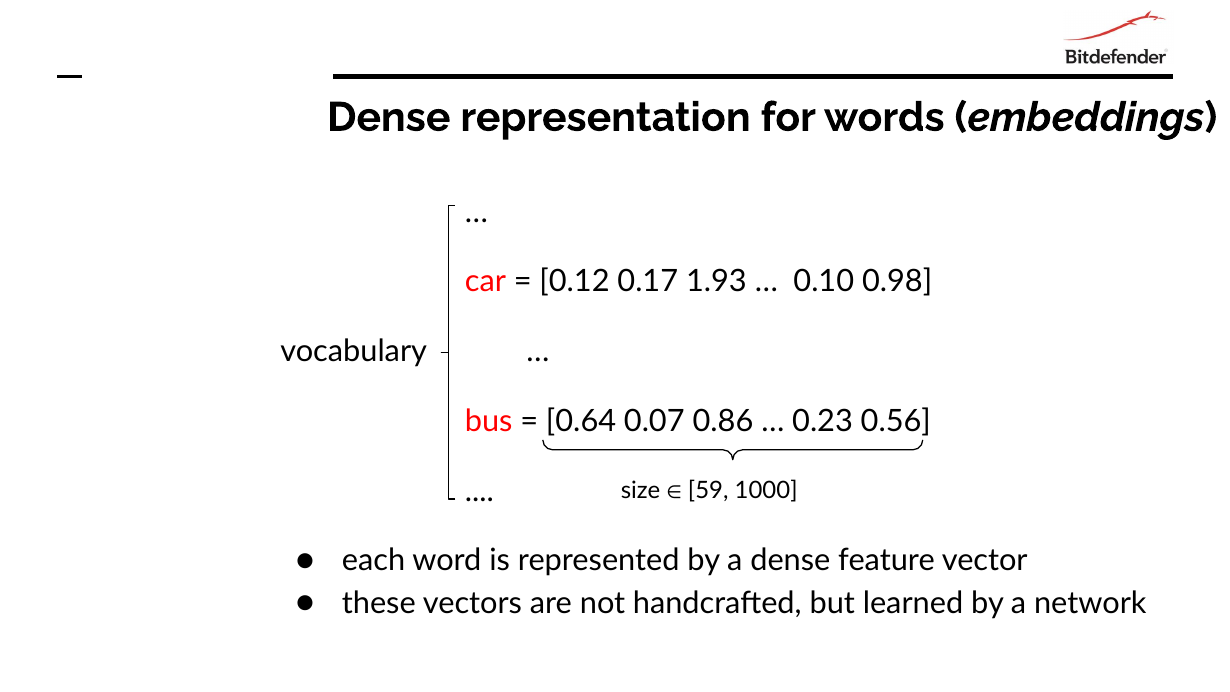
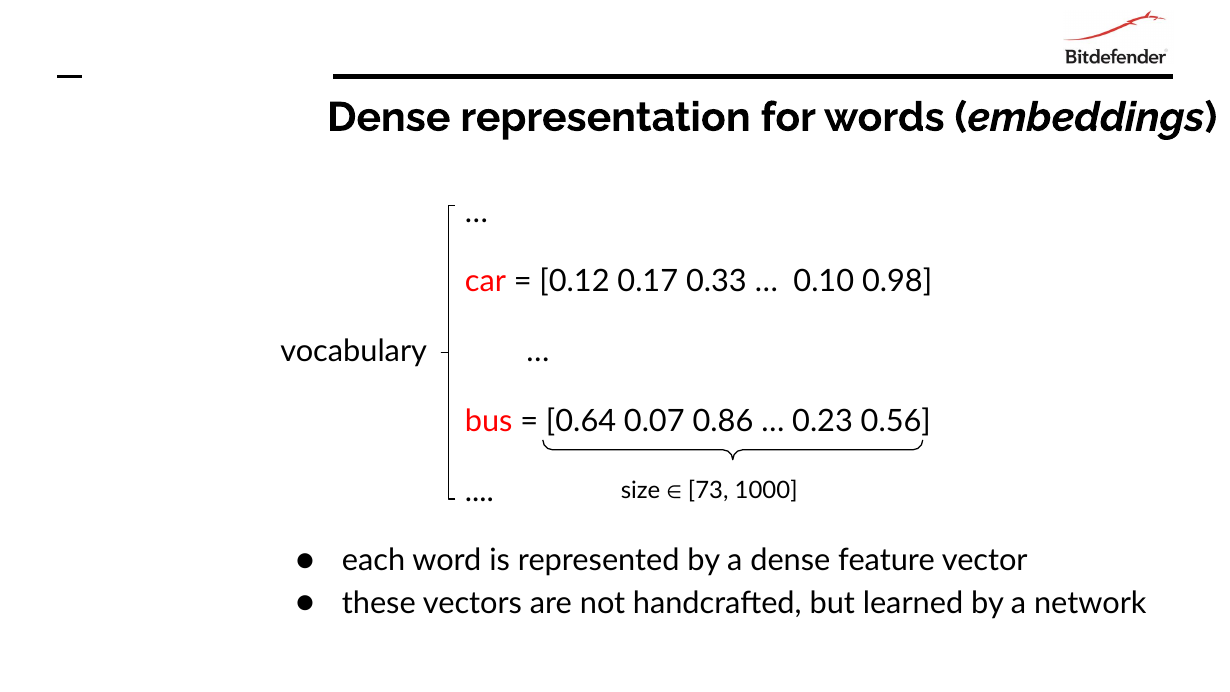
1.93: 1.93 -> 0.33 (716, 282)
59: 59 -> 73 (708, 491)
